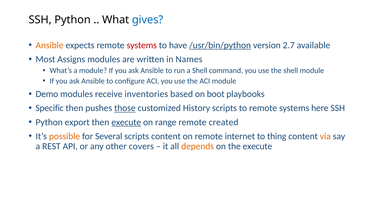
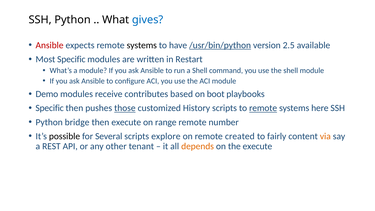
Ansible colour: orange -> red (50, 45)
systems colour: red -> black (142, 45)
2.7: 2.7 -> 2.5 (289, 45)
Most Assigns: Assigns -> Specific (71, 59)
Names: Names -> Restart (189, 59)
inventories: inventories -> contributes (146, 94)
remote underline: none -> present (263, 108)
export: export -> bridge (77, 122)
execute underline: present -> none (126, 122)
created: created -> number (224, 122)
possible colour: orange -> black (65, 136)
scripts content: content -> explore (166, 136)
internet: internet -> created (240, 136)
thing: thing -> fairly (277, 136)
covers: covers -> tenant (141, 146)
